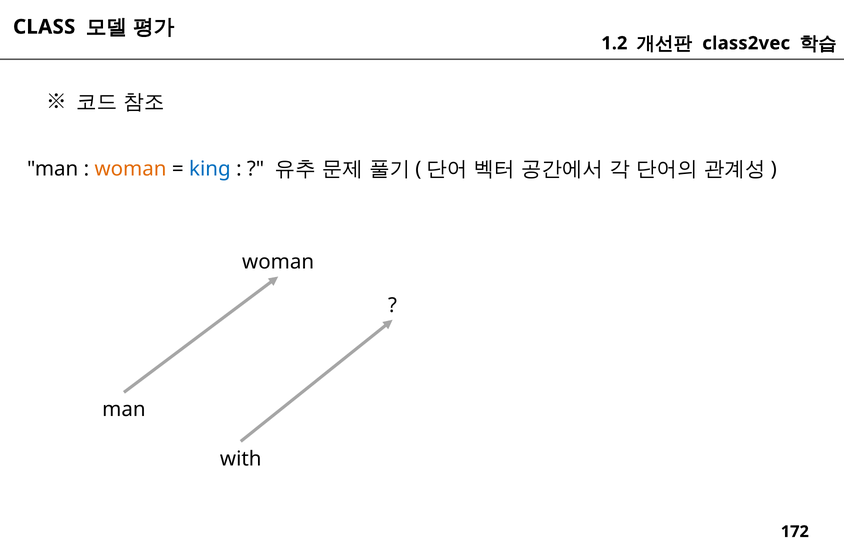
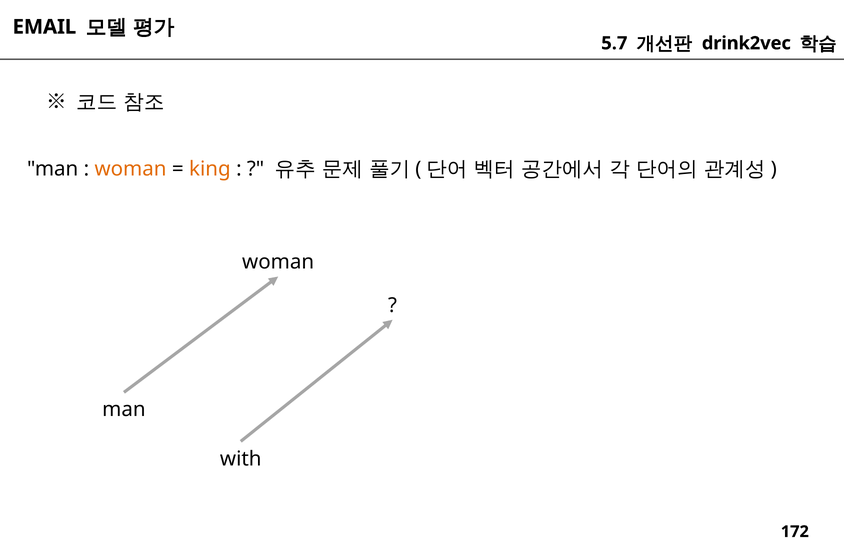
CLASS: CLASS -> EMAIL (44, 27)
1.2: 1.2 -> 5.7 (614, 43)
class2vec: class2vec -> drink2vec (746, 43)
king colour: blue -> orange (210, 169)
